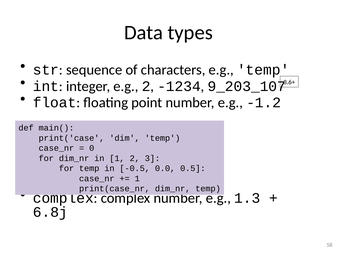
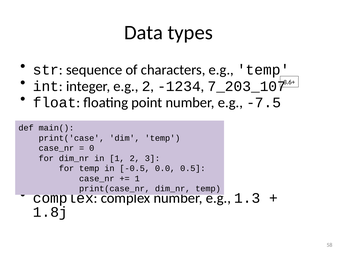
9_203_107: 9_203_107 -> 7_203_107 (247, 86)
-1.2: -1.2 -> -7.5 (264, 102)
6.8j: 6.8j -> 1.8j (50, 212)
